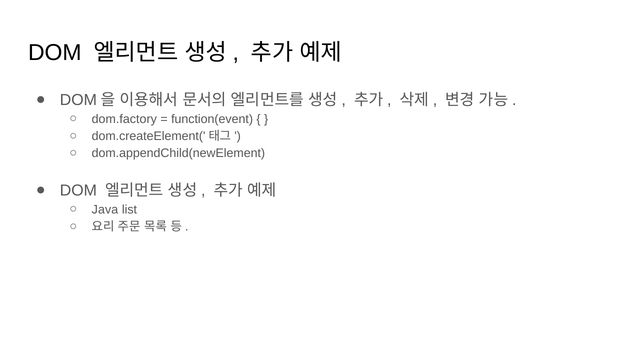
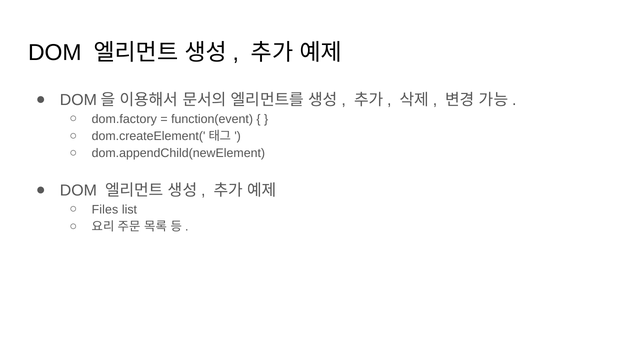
Java: Java -> Files (105, 209)
